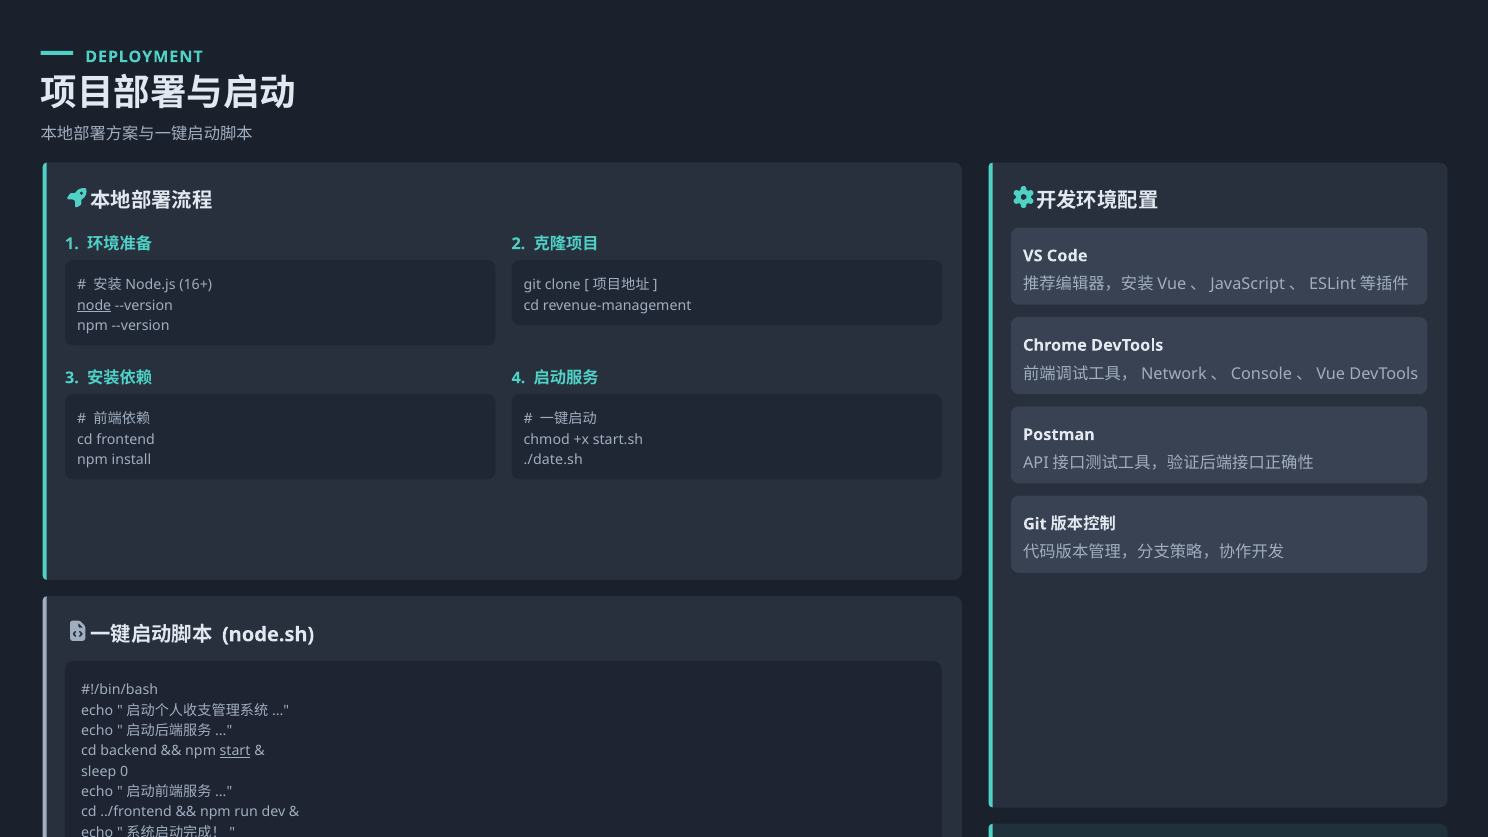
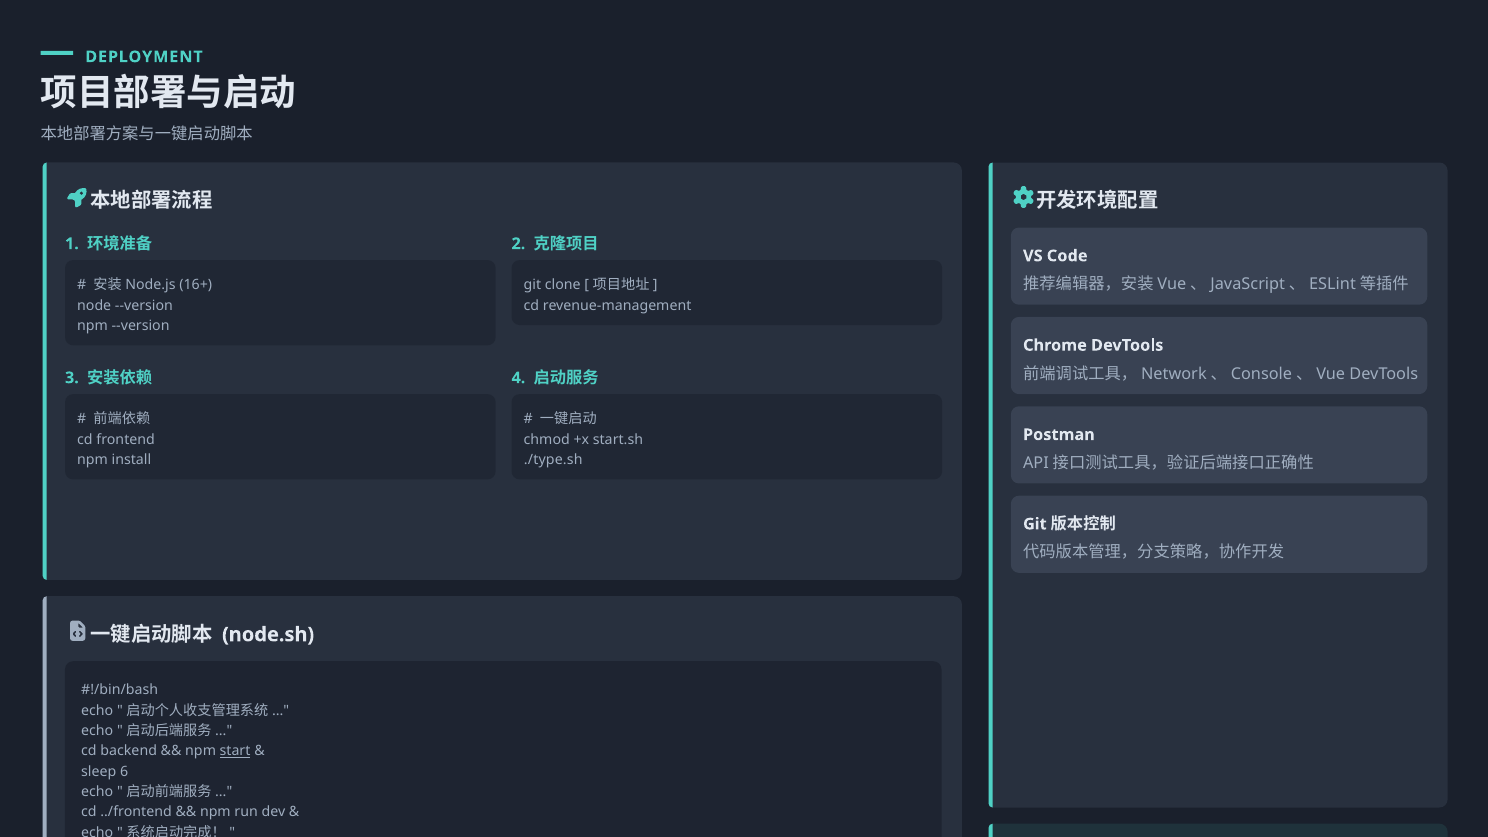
node underline: present -> none (94, 305)
./date.sh: ./date.sh -> ./type.sh (553, 460)
0: 0 -> 6 (124, 772)
